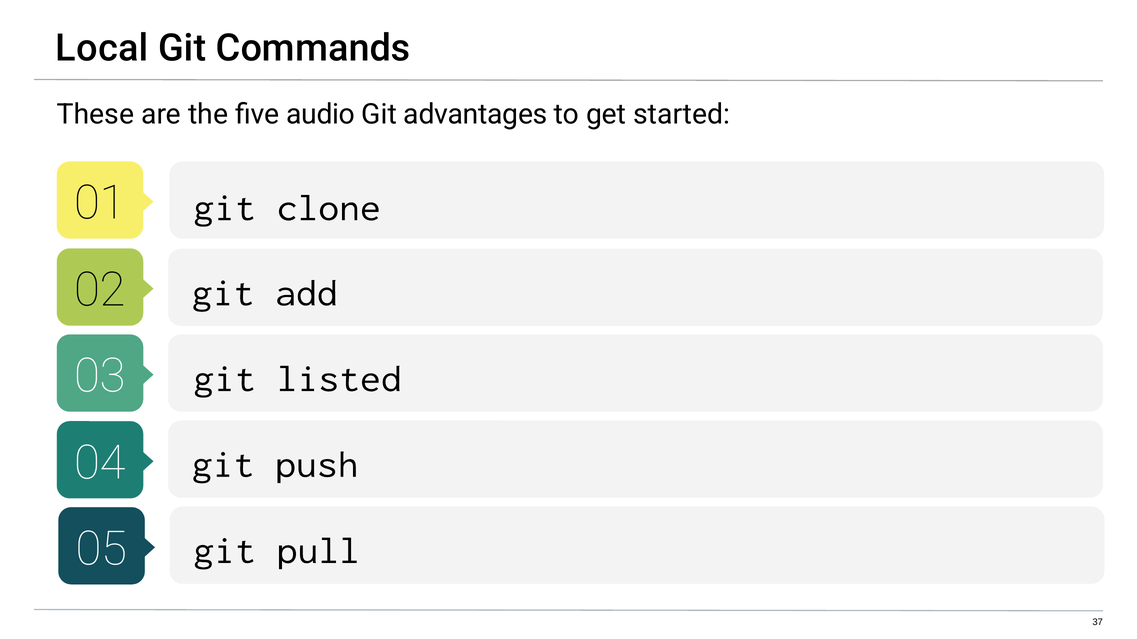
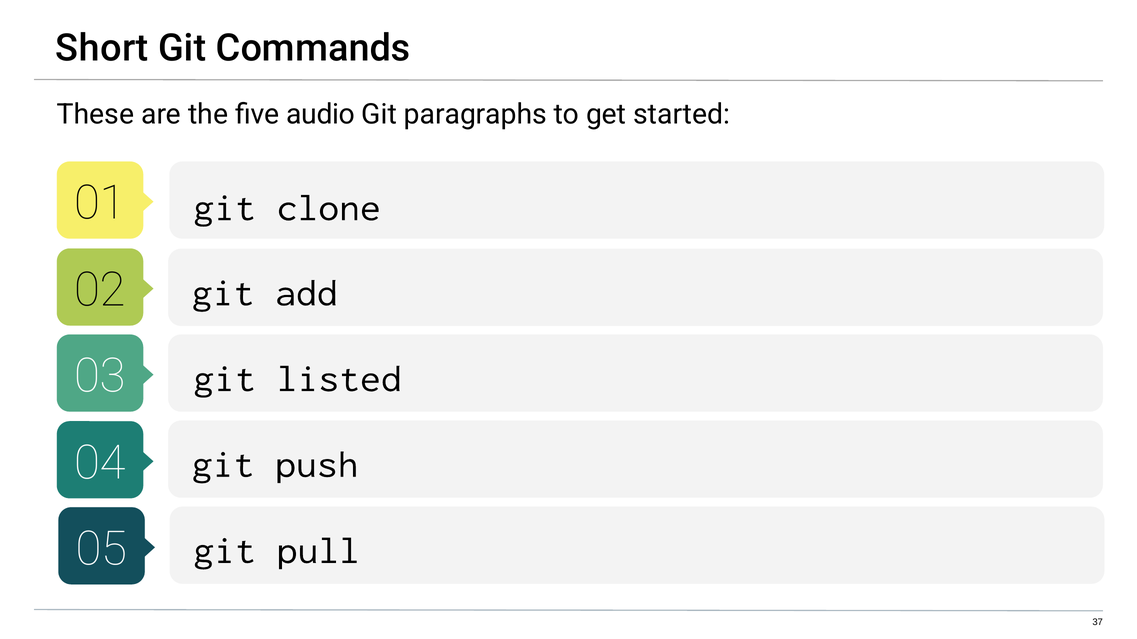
Local: Local -> Short (102, 48)
advantages: advantages -> paragraphs (475, 114)
